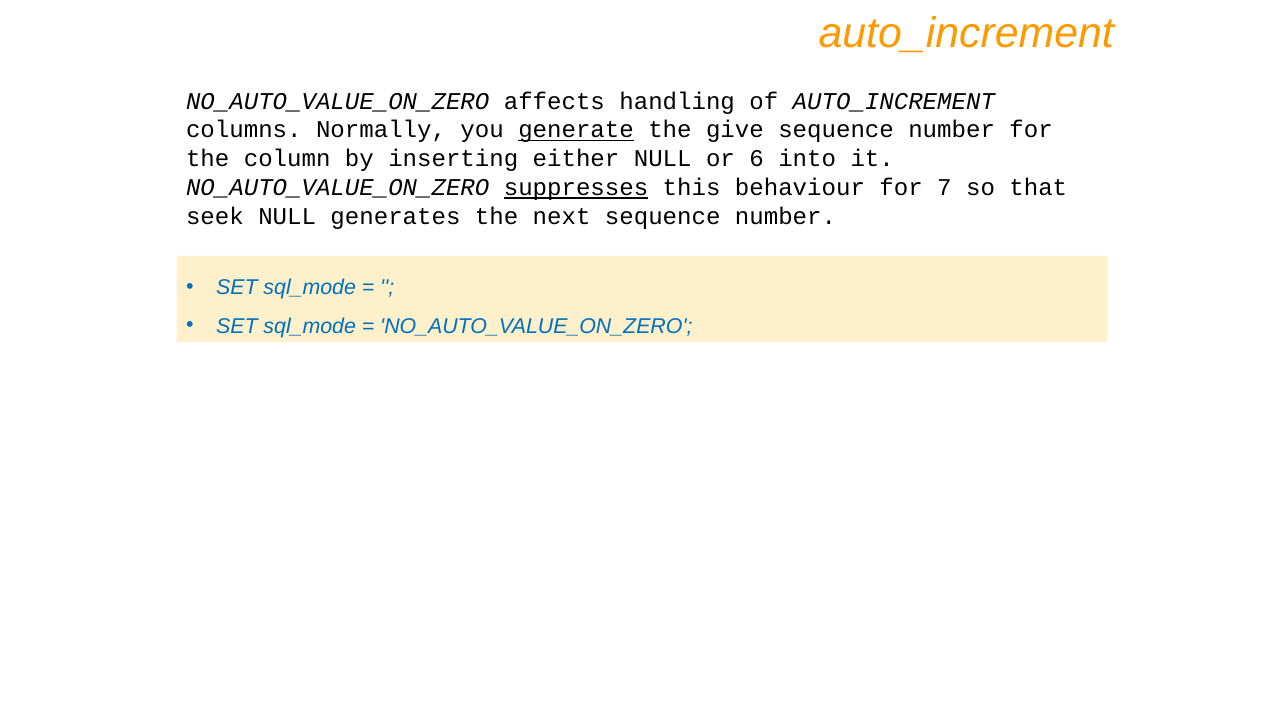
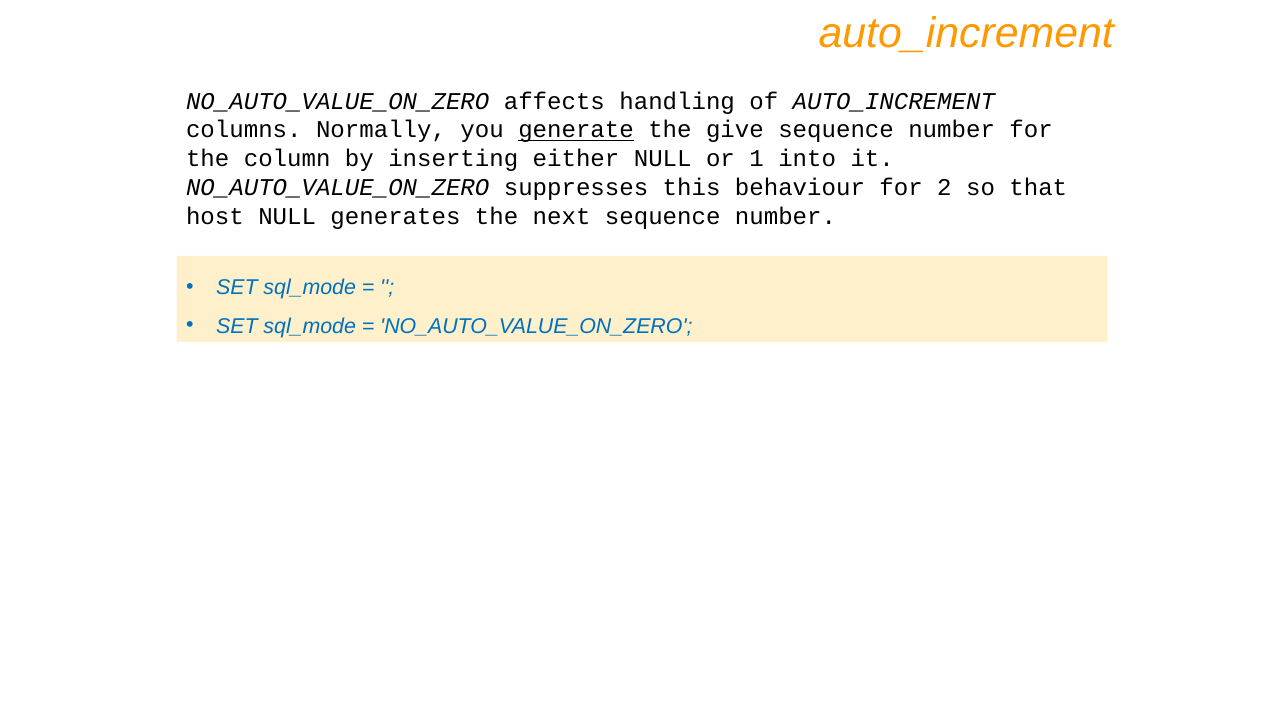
6: 6 -> 1 (757, 159)
suppresses underline: present -> none (576, 188)
7: 7 -> 2 (944, 188)
seek: seek -> host (215, 217)
